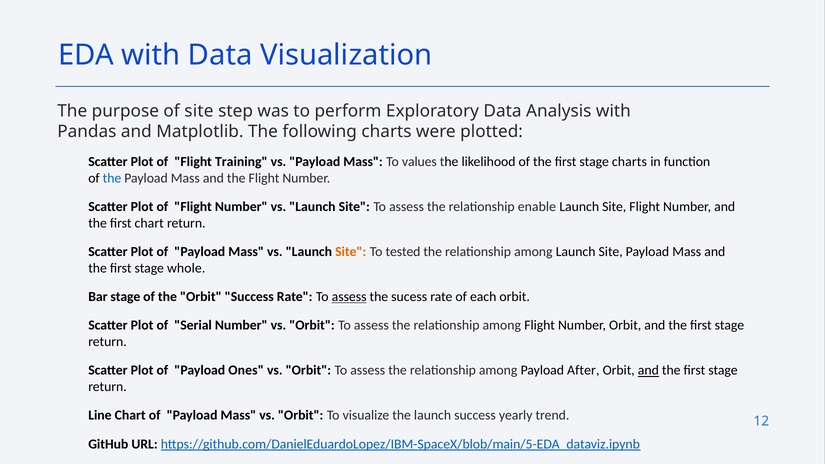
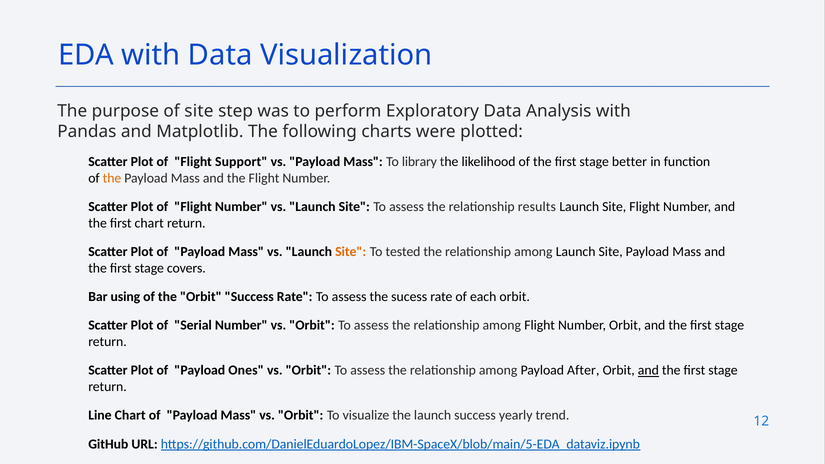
Training: Training -> Support (241, 162)
values: values -> library (419, 162)
stage charts: charts -> better (629, 162)
the colour: blue -> orange (112, 178)
enable: enable -> results (537, 207)
whole: whole -> covers (186, 268)
Bar stage: stage -> using (125, 297)
assess underline: present -> none (349, 297)
